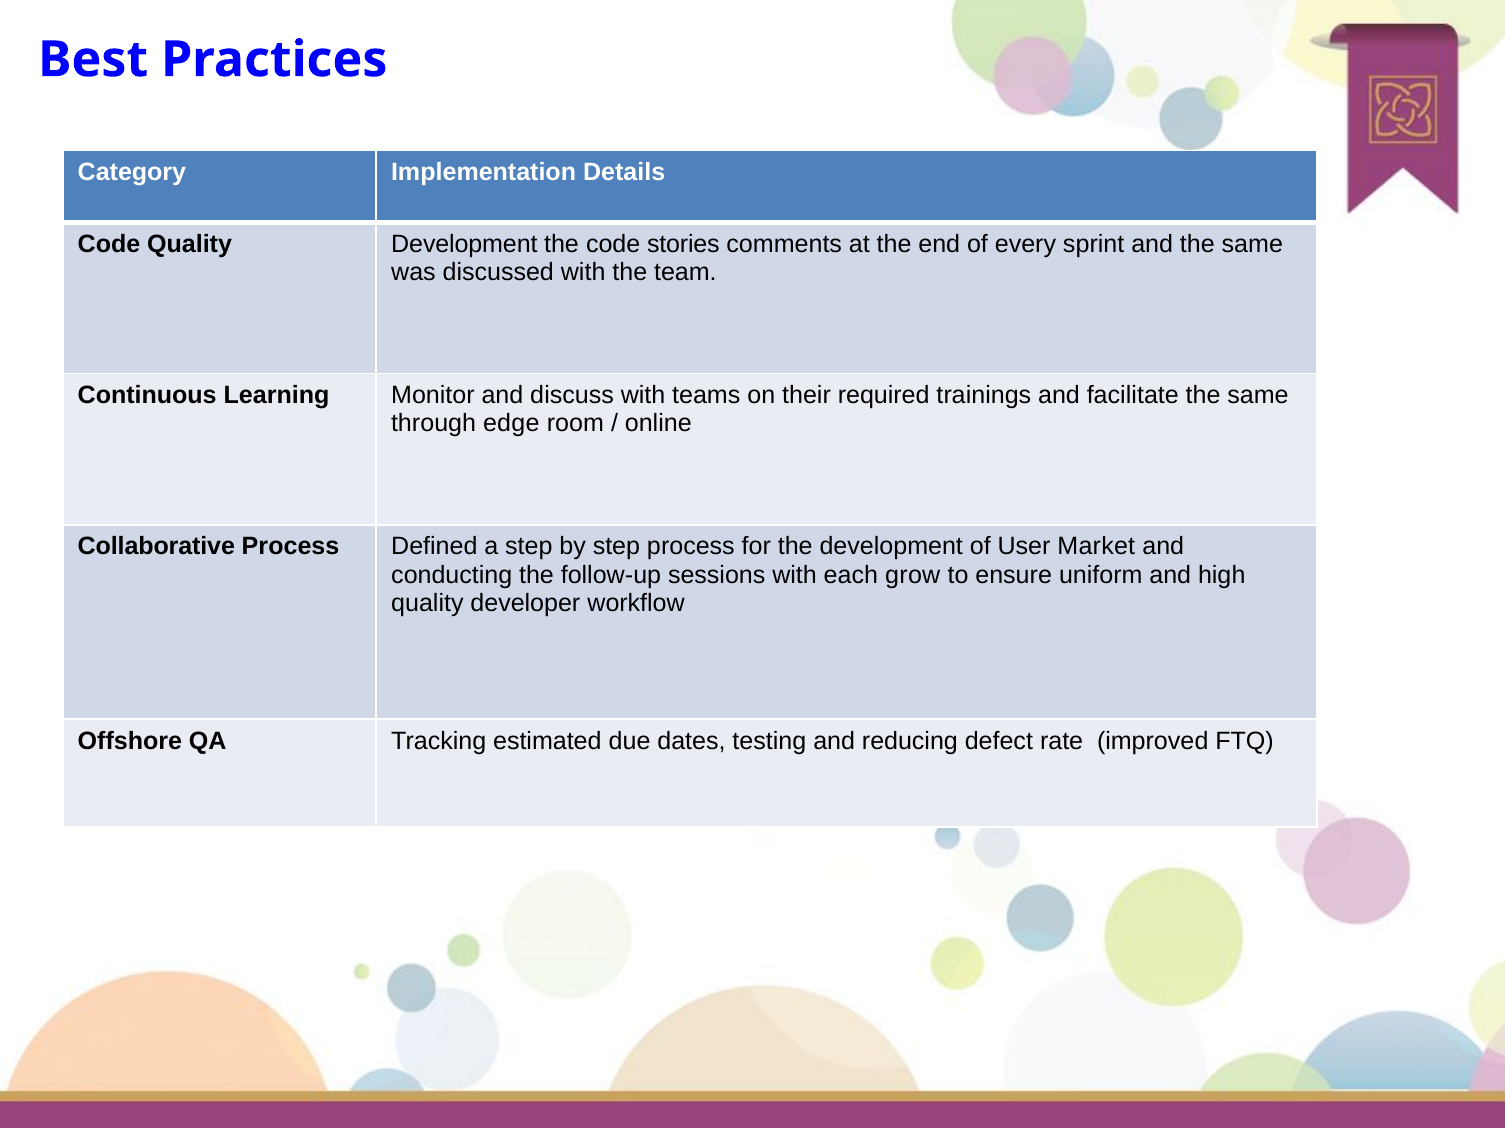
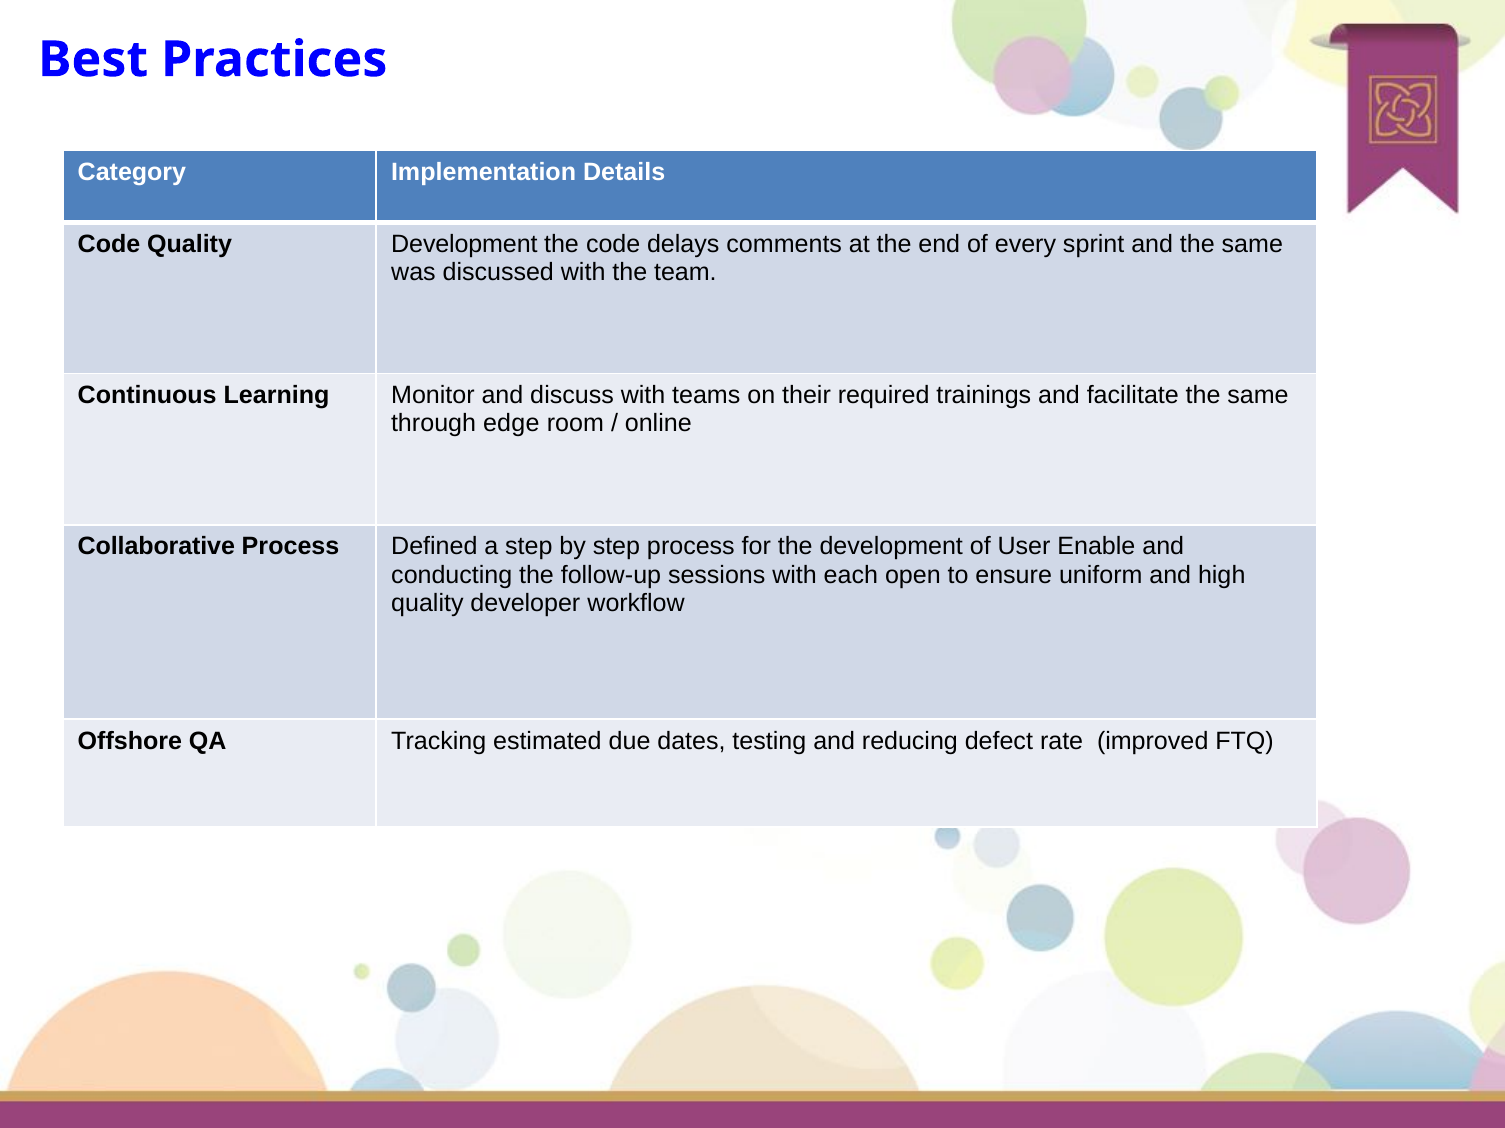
stories: stories -> delays (683, 245)
Market: Market -> Enable (1096, 547)
grow: grow -> open (913, 575)
